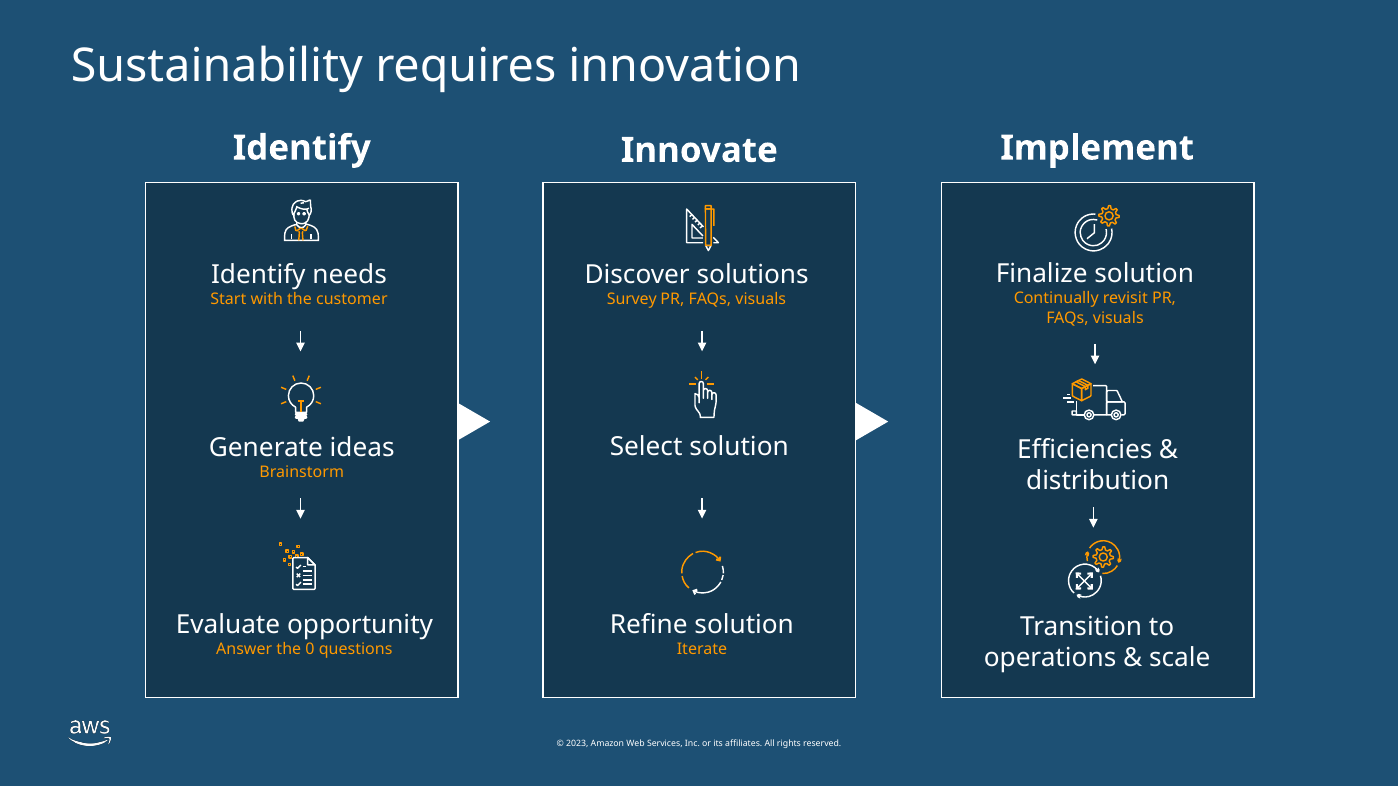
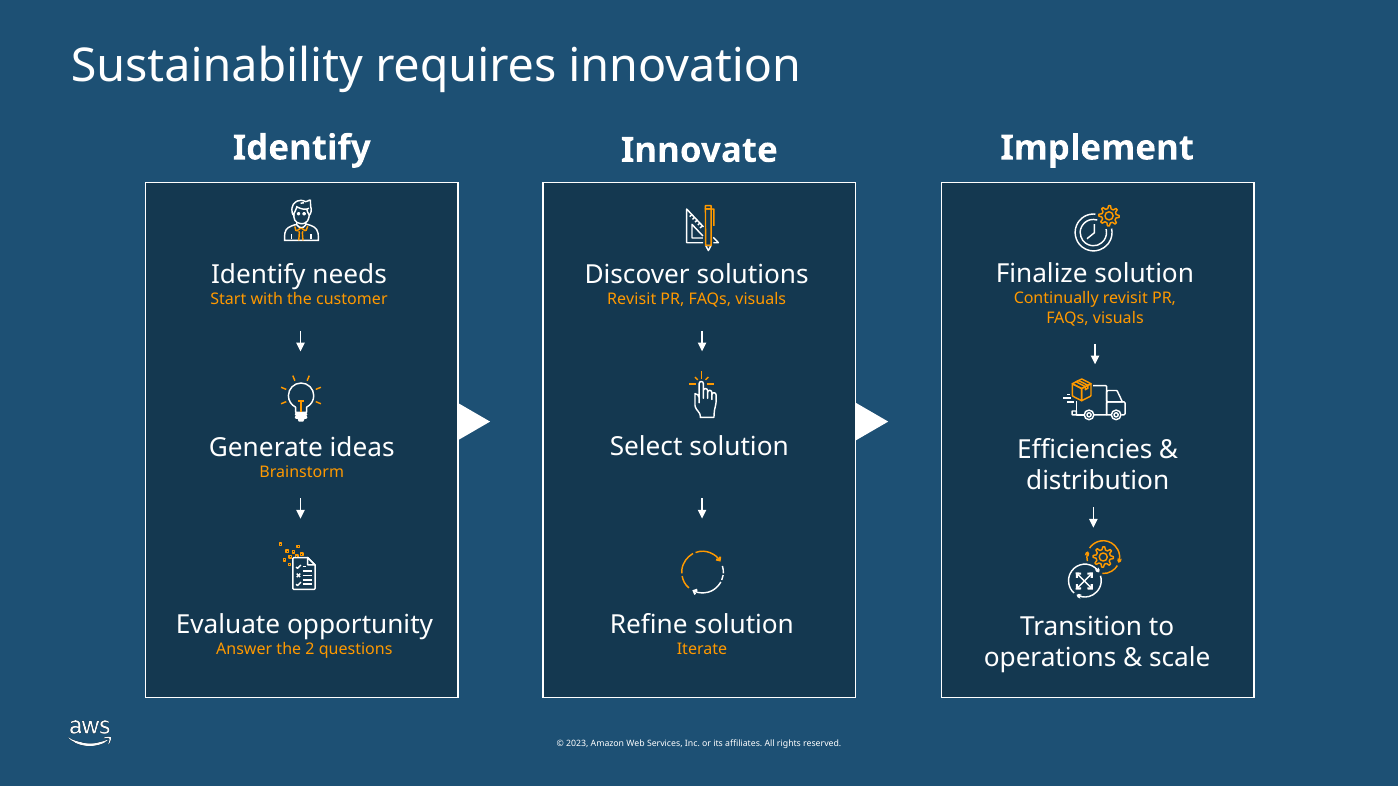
Survey: Survey -> Revisit (632, 299)
0: 0 -> 2 (310, 649)
